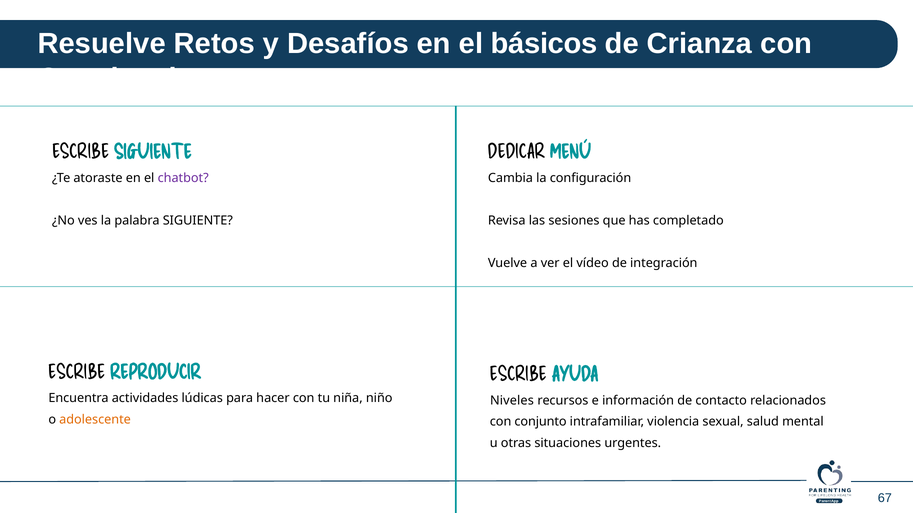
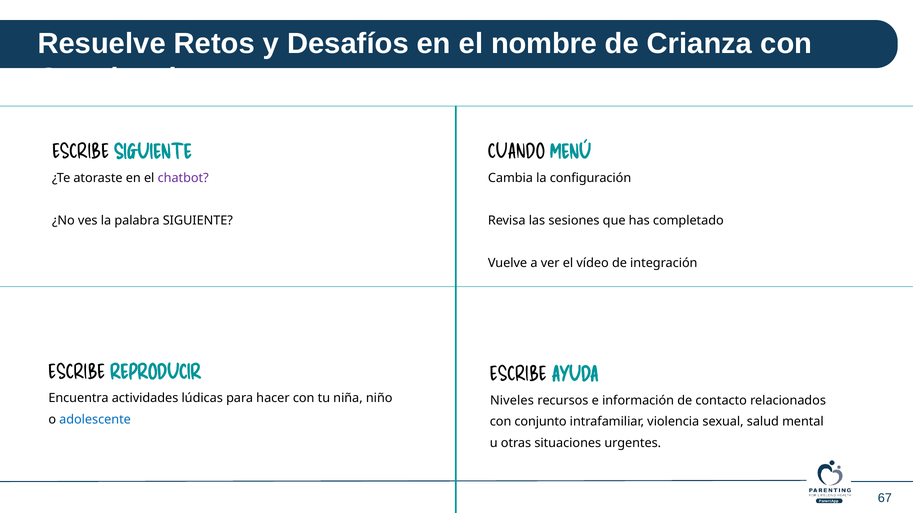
básicos: básicos -> nombre (544, 44)
DEDICAR: DEDICAR -> CUANDO (517, 152)
adolescente colour: orange -> blue (95, 420)
